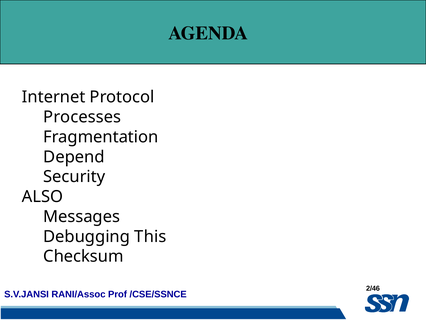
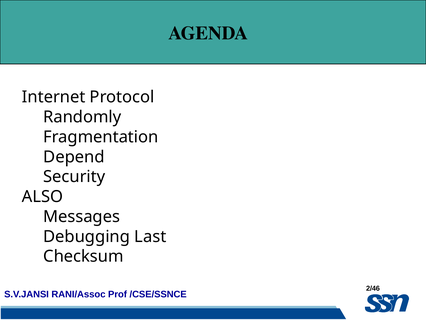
Processes: Processes -> Randomly (82, 117)
This: This -> Last (150, 236)
